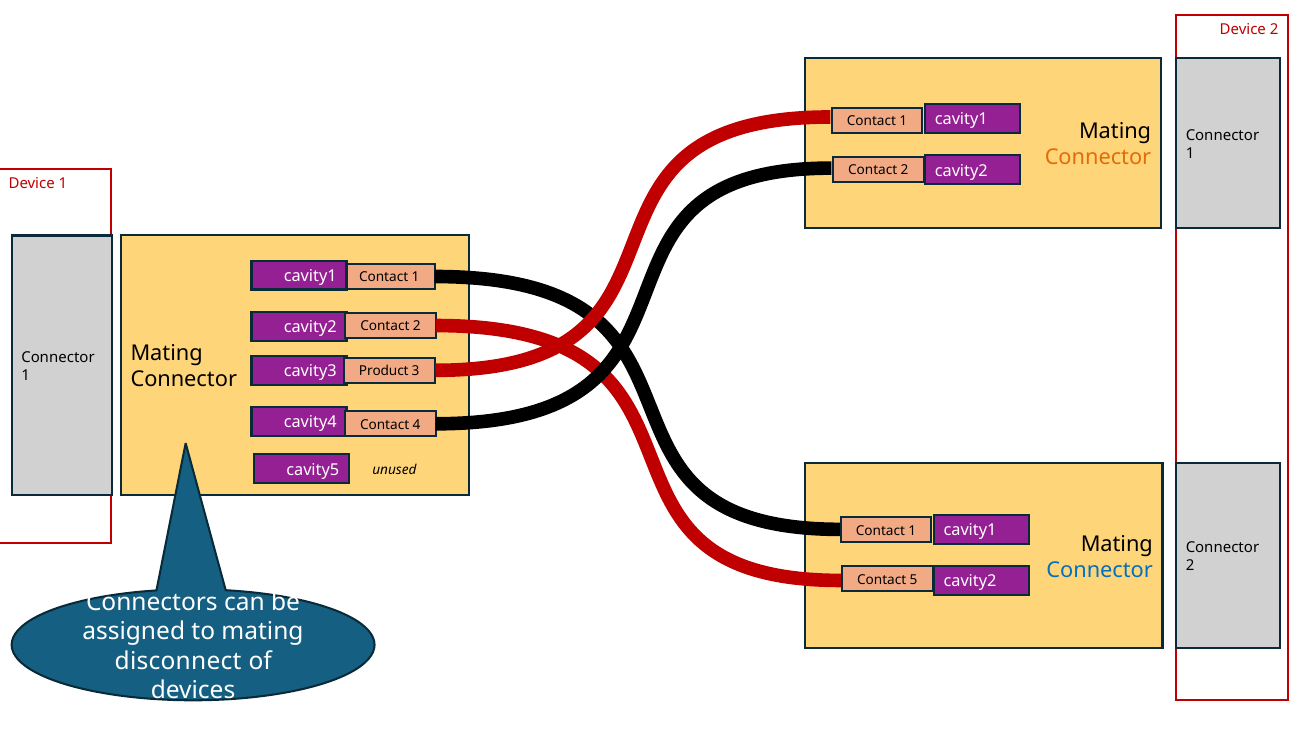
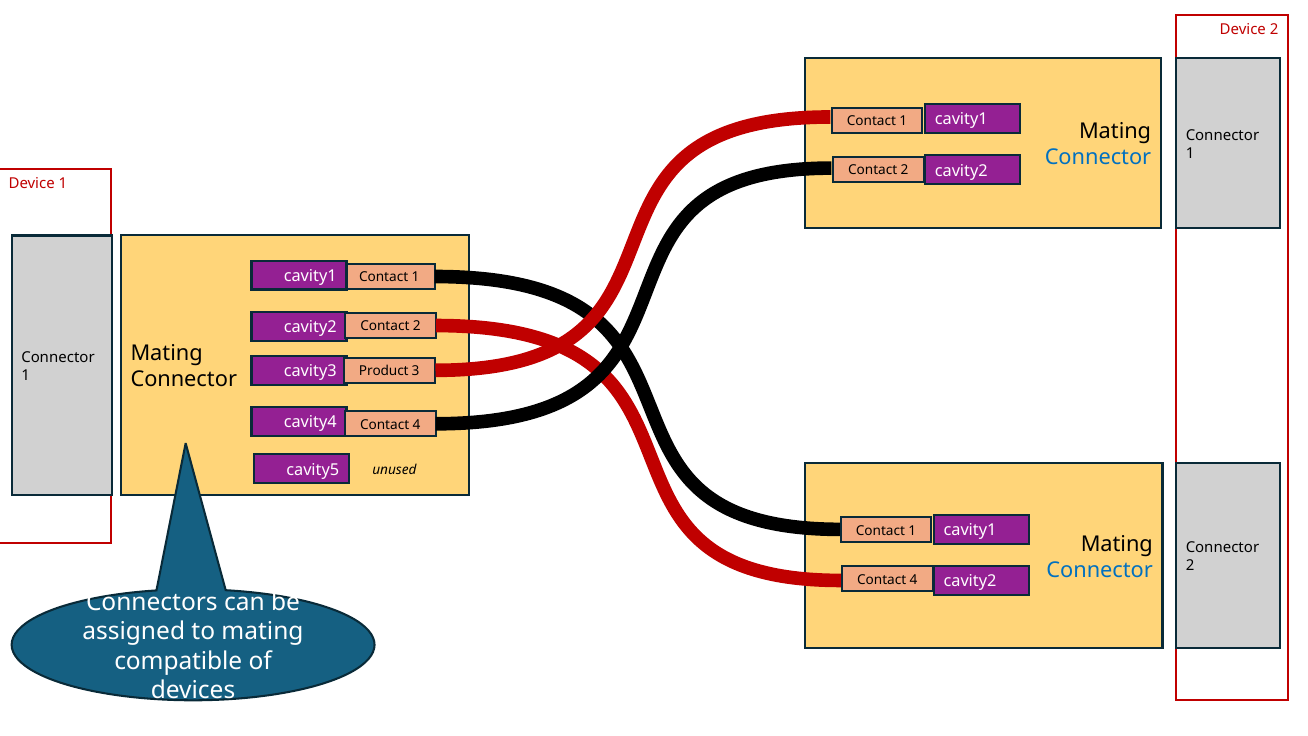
Connector colour: orange -> blue (1098, 158)
5: 5 -> 4 (914, 579)
disconnect: disconnect -> compatible (178, 661)
